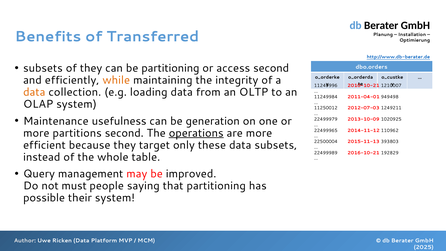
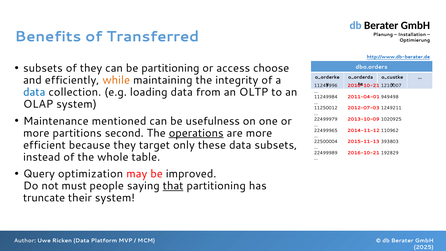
access second: second -> choose (271, 68)
data colour: orange -> blue (34, 92)
usefulness: usefulness -> mentioned (119, 121)
generation: generation -> usefulness (213, 121)
management: management -> optimization (91, 174)
that underline: none -> present (173, 186)
possible: possible -> truncate (44, 198)
